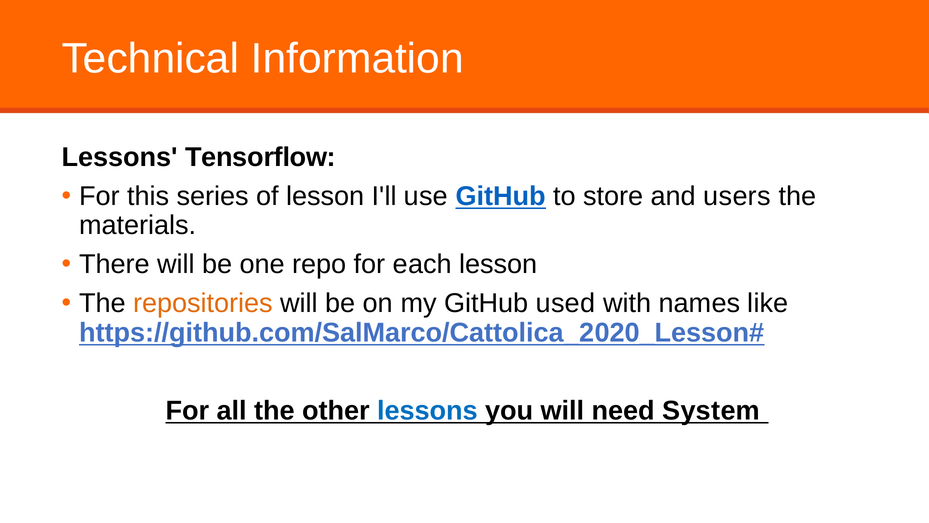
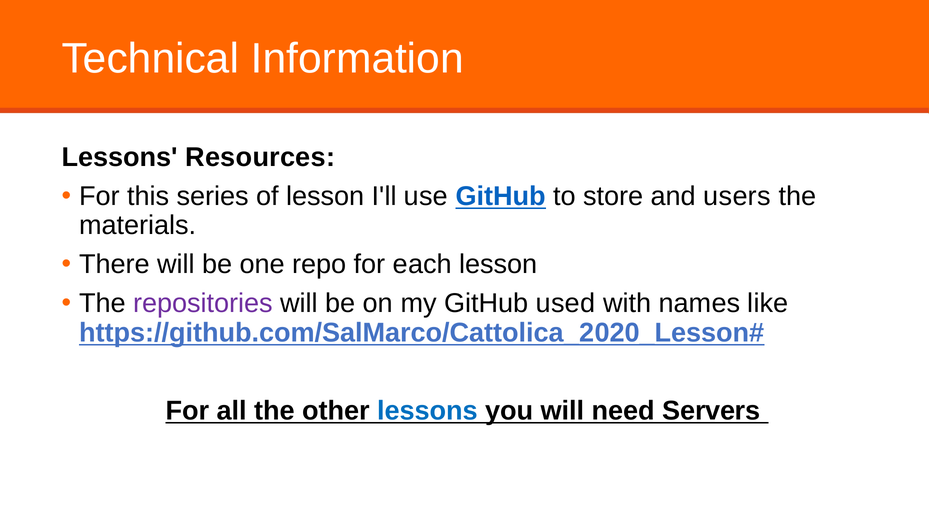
Tensorflow: Tensorflow -> Resources (260, 157)
repositories colour: orange -> purple (203, 303)
System: System -> Servers (711, 410)
